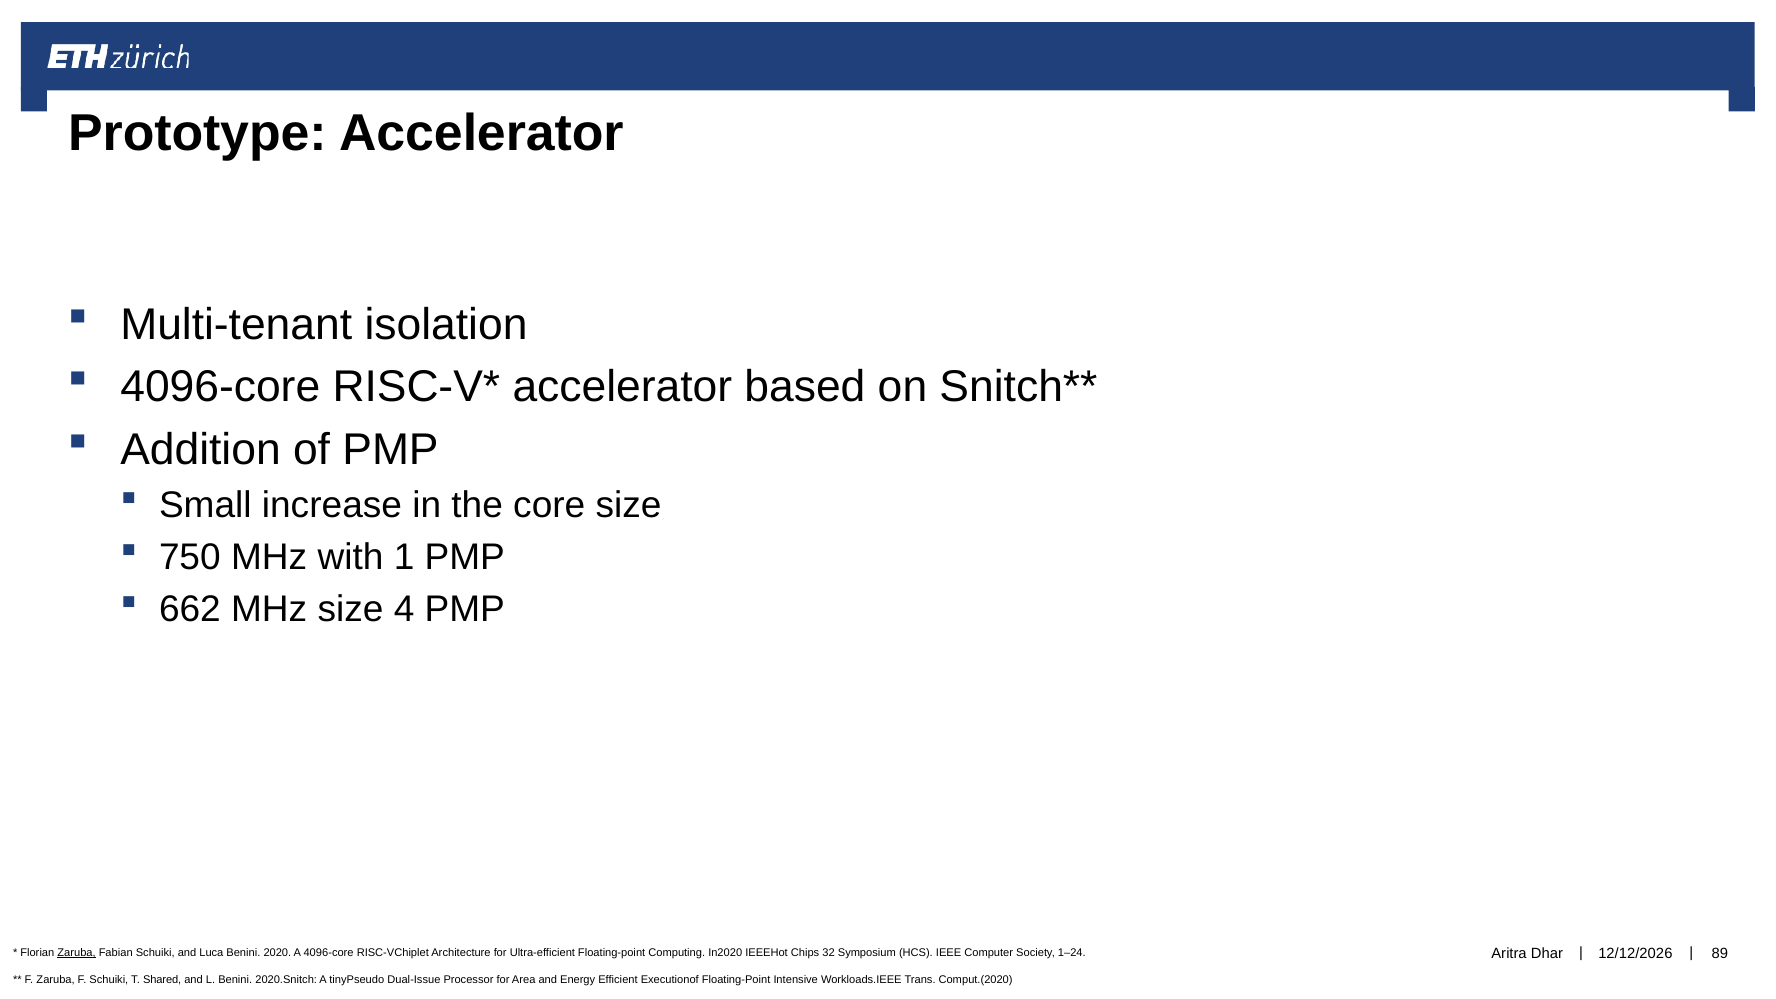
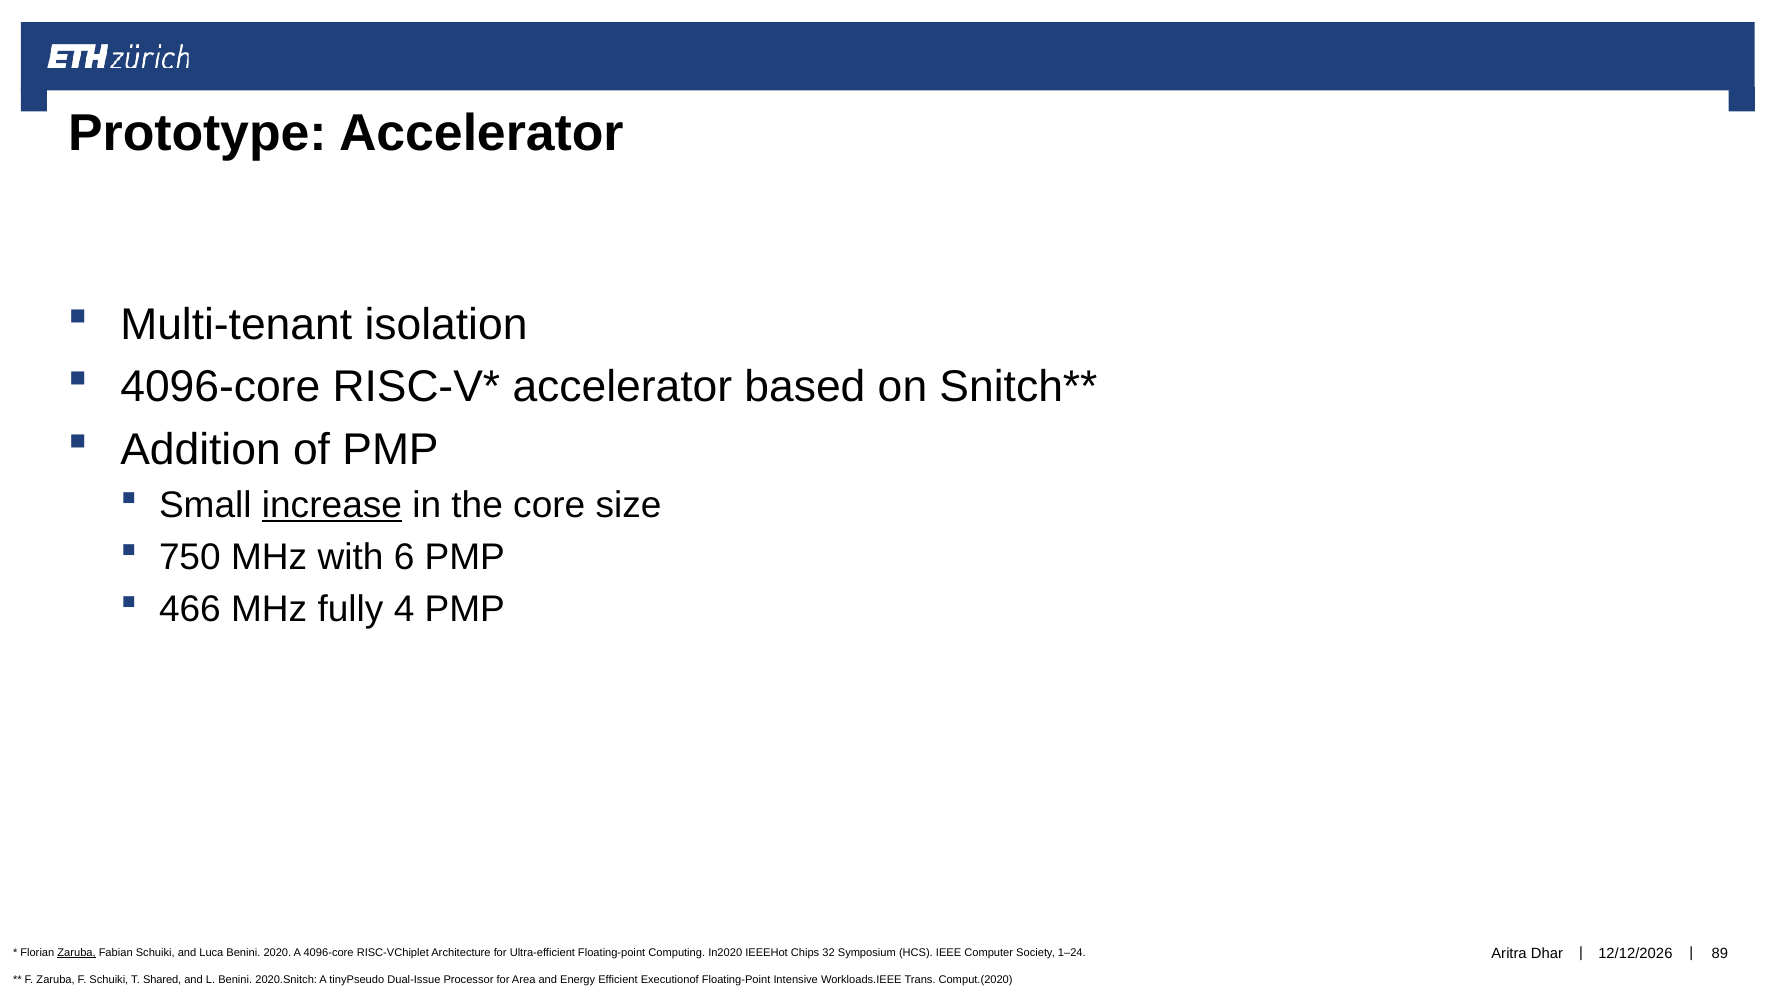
increase underline: none -> present (332, 506)
1: 1 -> 6 (404, 557)
662: 662 -> 466 (190, 609)
MHz size: size -> fully (350, 609)
